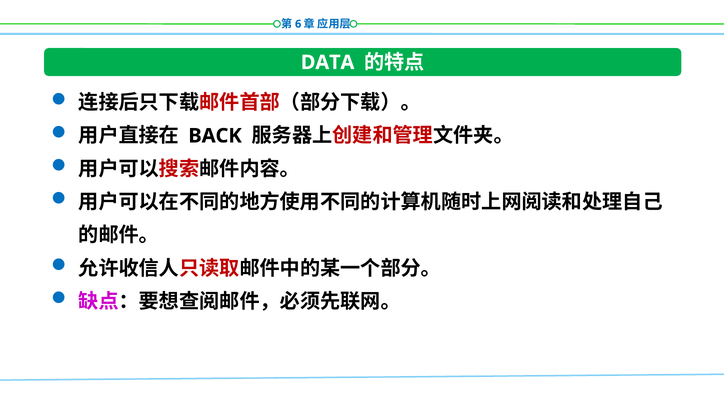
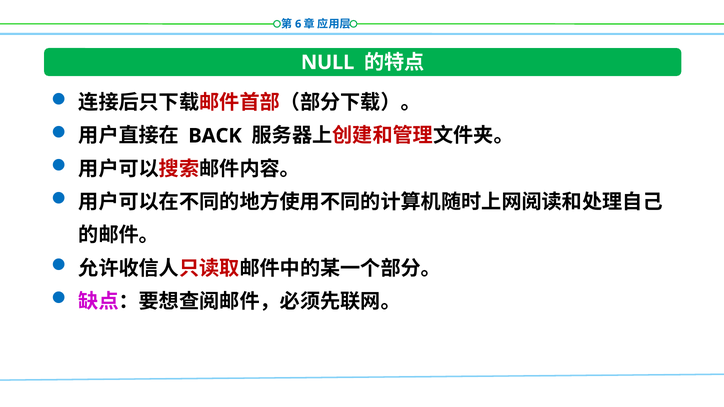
DATA: DATA -> NULL (328, 62)
